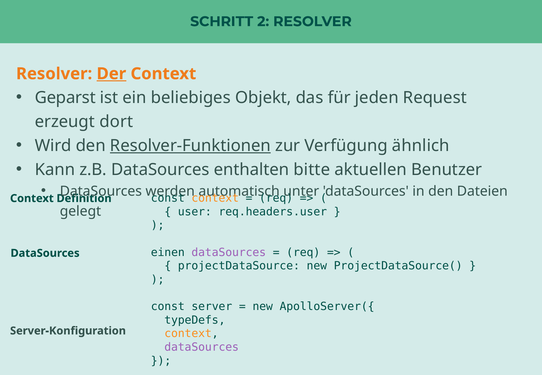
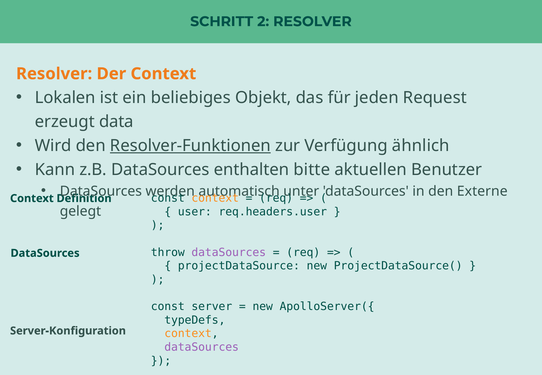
Der underline: present -> none (111, 74)
Geparst: Geparst -> Lokalen (65, 98)
dort: dort -> data (116, 122)
Dateien: Dateien -> Externe (482, 191)
einen: einen -> throw (168, 252)
